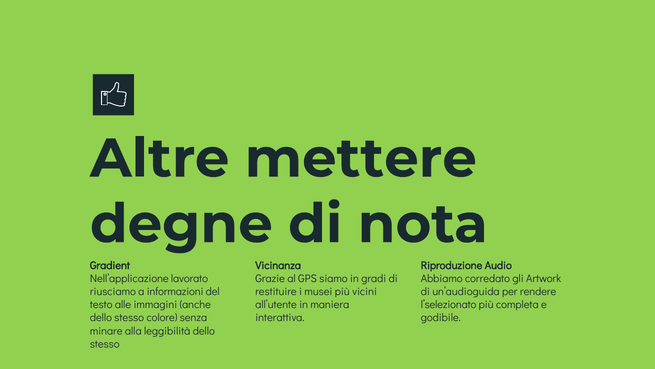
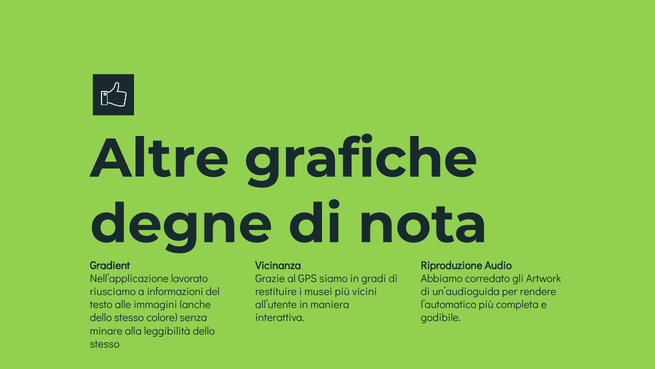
mettere: mettere -> grafiche (361, 158)
l’selezionato: l’selezionato -> l’automatico (449, 304)
